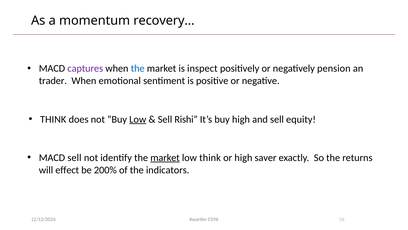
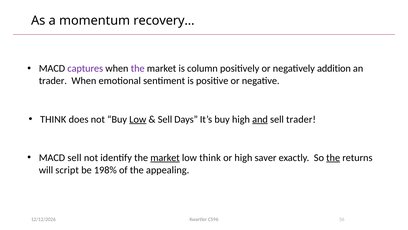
the colour: blue -> purple (138, 68)
inspect: inspect -> column (202, 68)
pension: pension -> addition (334, 68)
Rishi: Rishi -> Days (186, 119)
and underline: none -> present (260, 119)
sell equity: equity -> trader (301, 119)
the underline: none -> present (333, 157)
effect: effect -> script (67, 170)
200%: 200% -> 198% (105, 170)
indicators: indicators -> appealing (168, 170)
